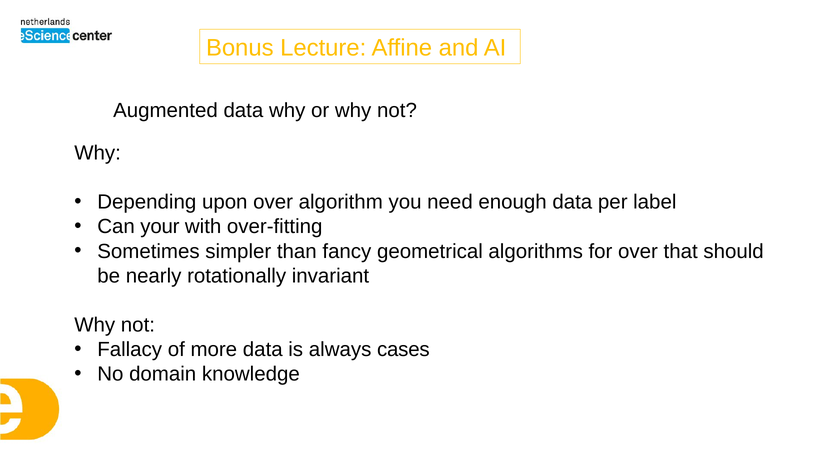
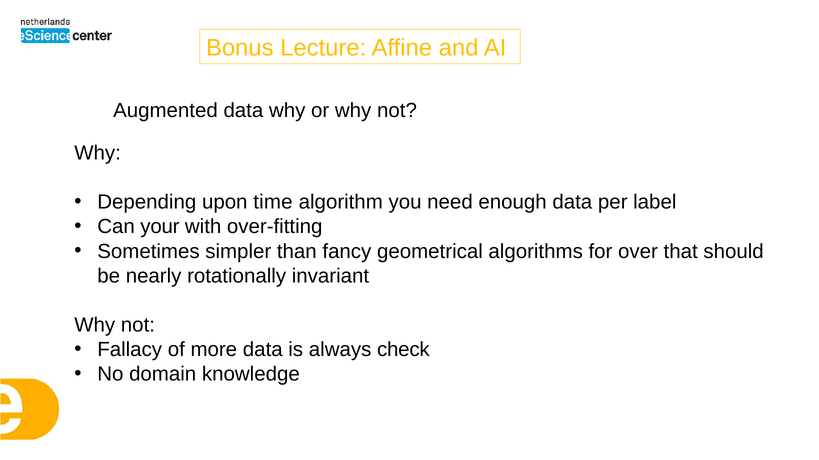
upon over: over -> time (273, 202)
cases: cases -> check (403, 350)
